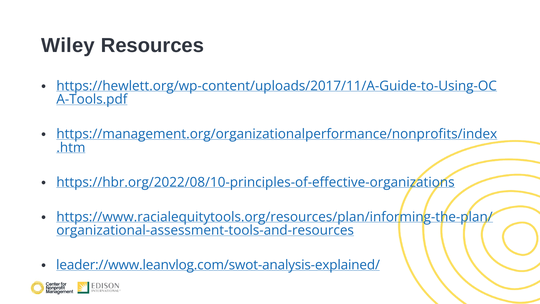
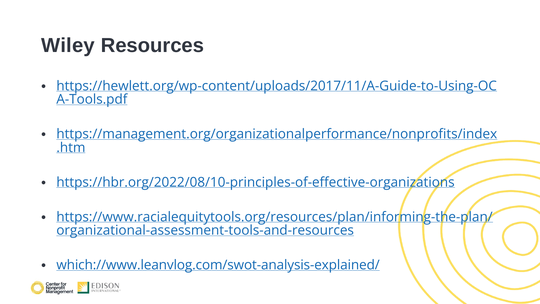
leader://www.leanvlog.com/swot-analysis-explained/: leader://www.leanvlog.com/swot-analysis-explained/ -> which://www.leanvlog.com/swot-analysis-explained/ (218, 265)
